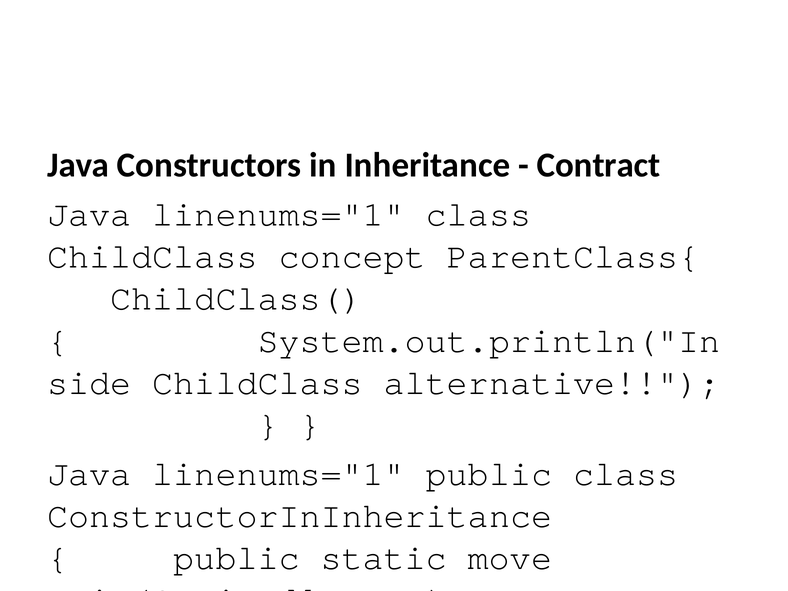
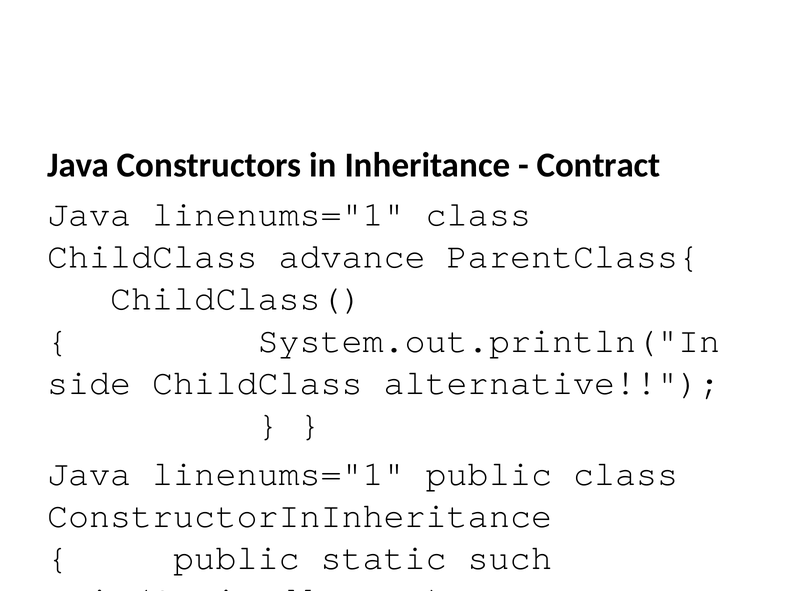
concept: concept -> advance (352, 256)
move: move -> such (510, 558)
